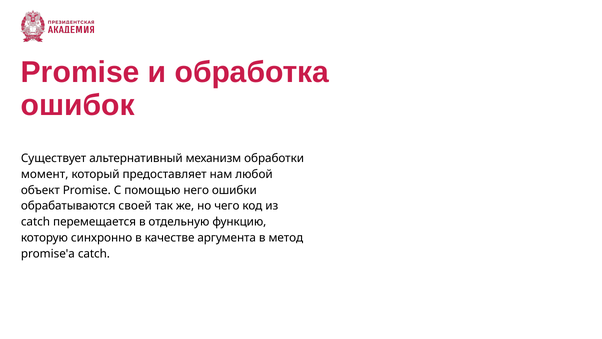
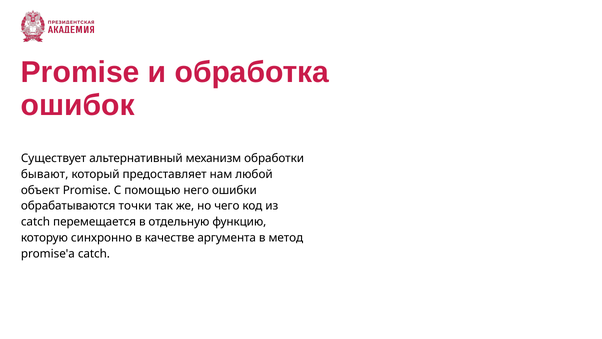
момент: момент -> бывают (45, 174)
своей: своей -> точки (135, 206)
